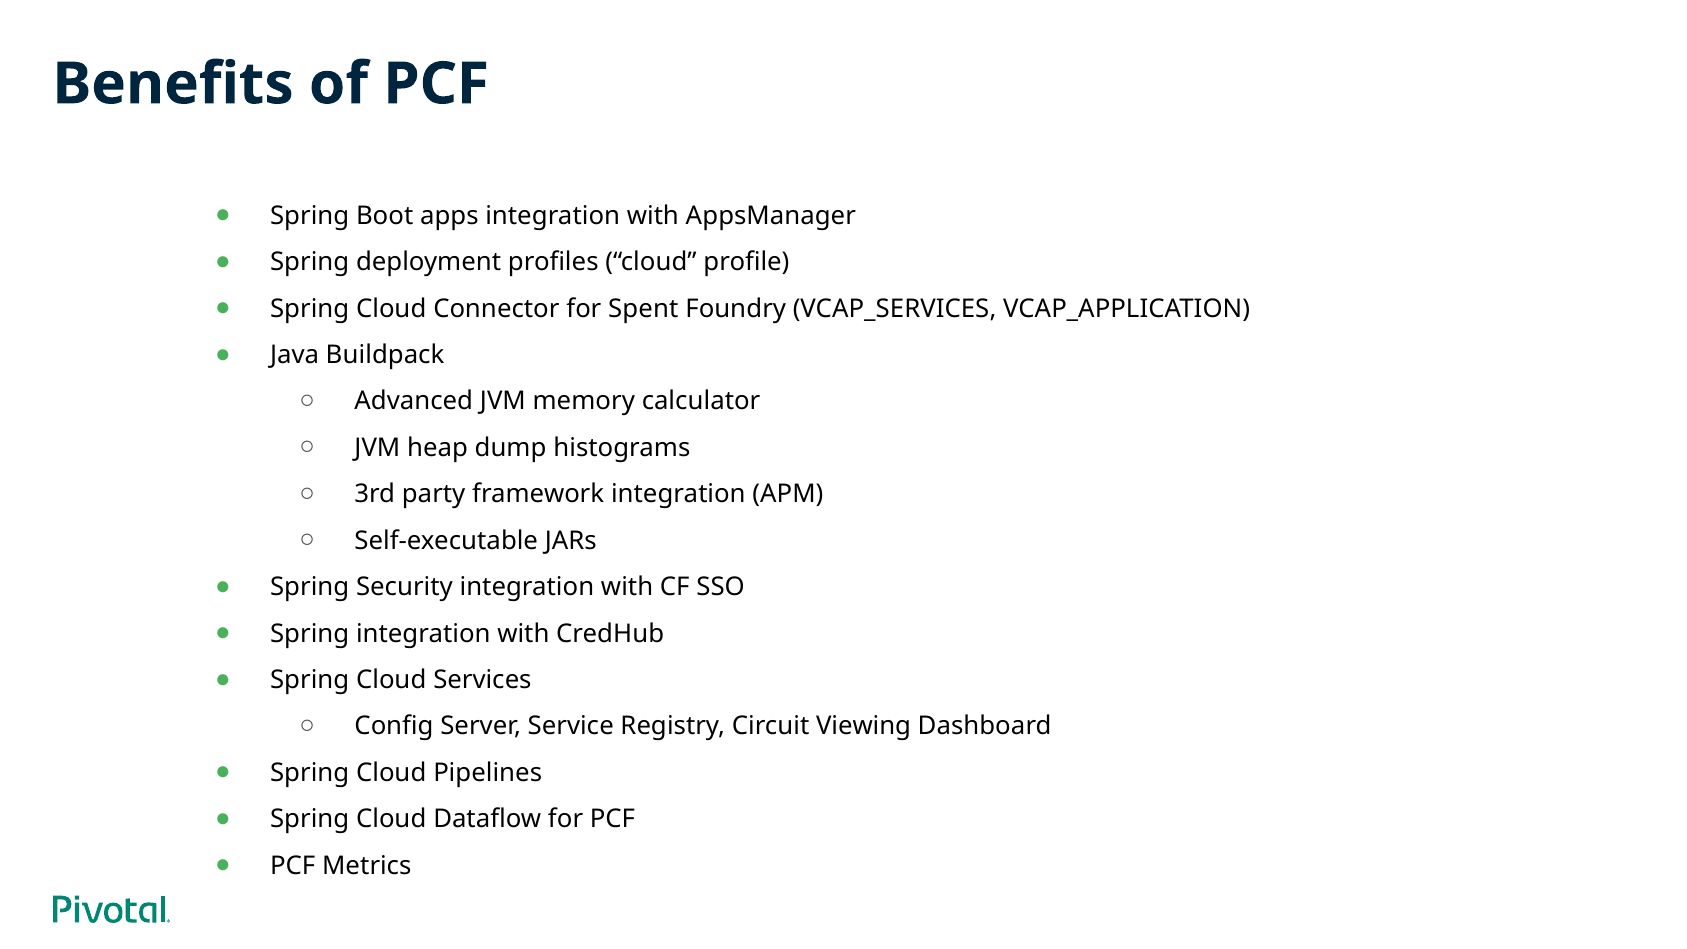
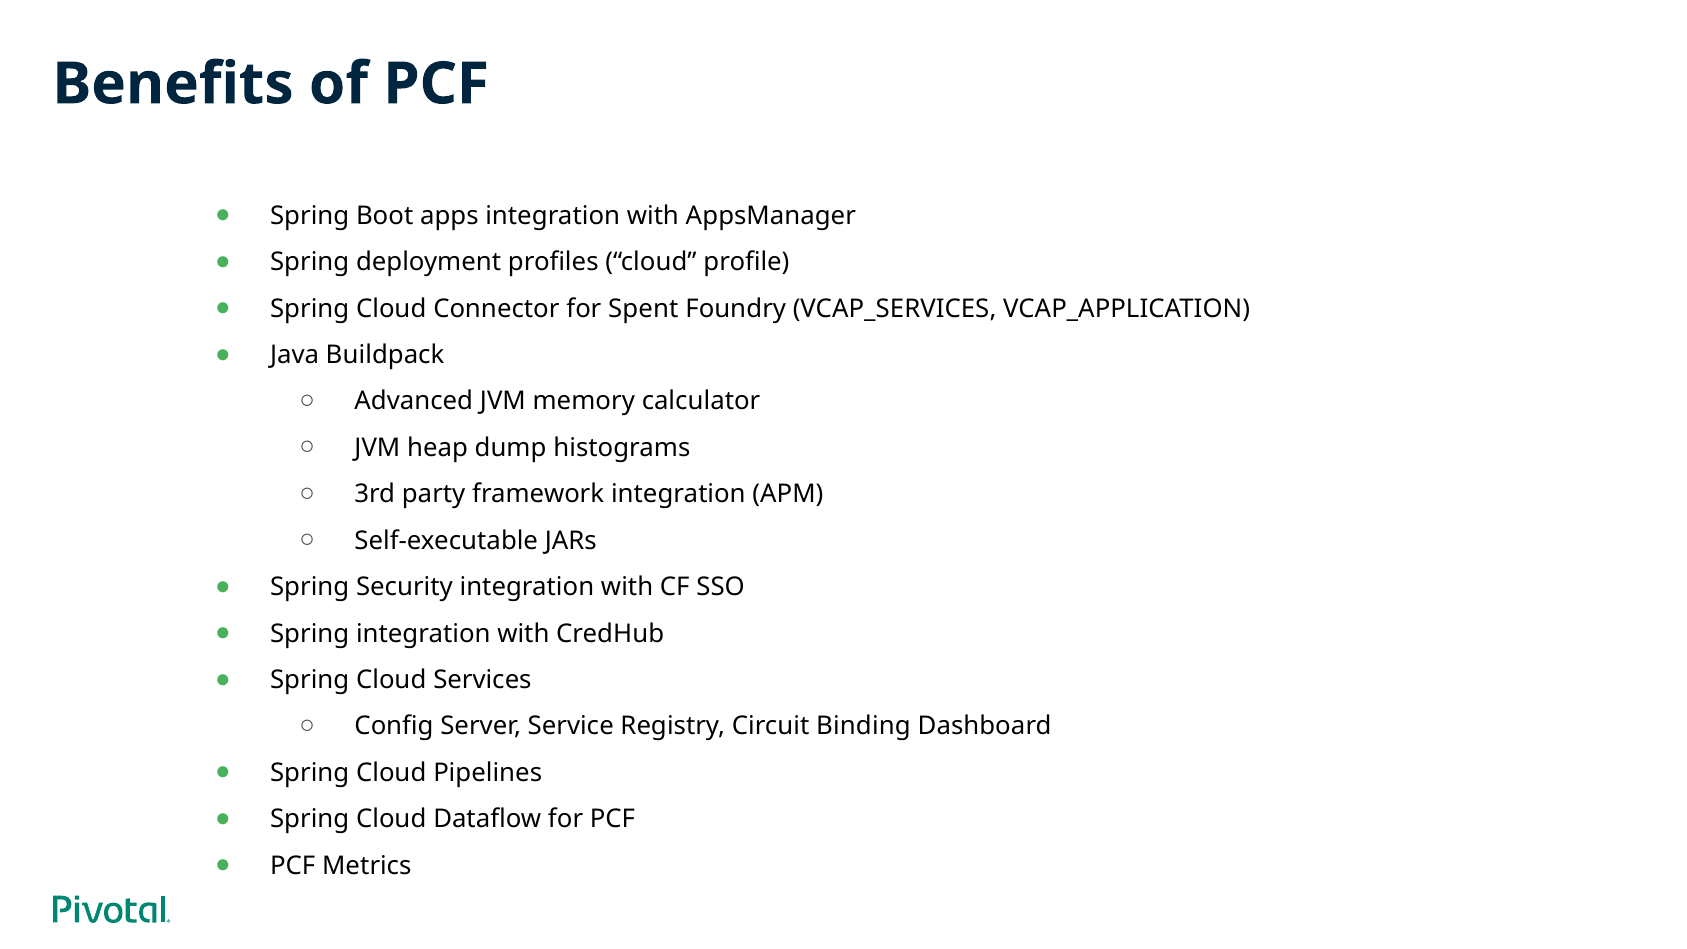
Viewing: Viewing -> Binding (863, 726)
